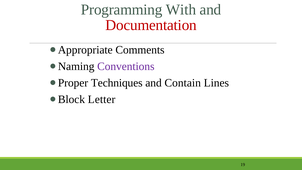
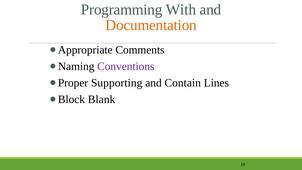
Documentation colour: red -> orange (151, 25)
Techniques: Techniques -> Supporting (117, 83)
Letter: Letter -> Blank (102, 99)
